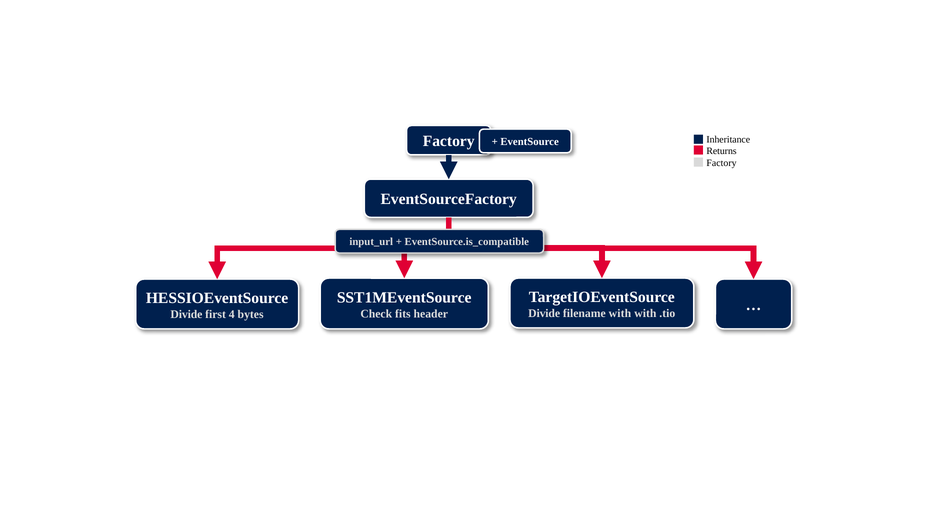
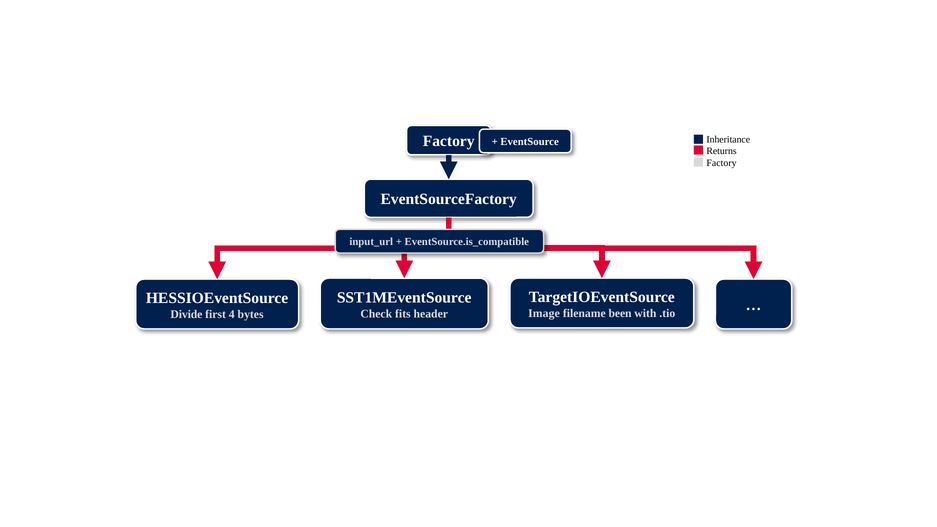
Divide: Divide -> Image (544, 313)
filename with: with -> been (620, 313)
